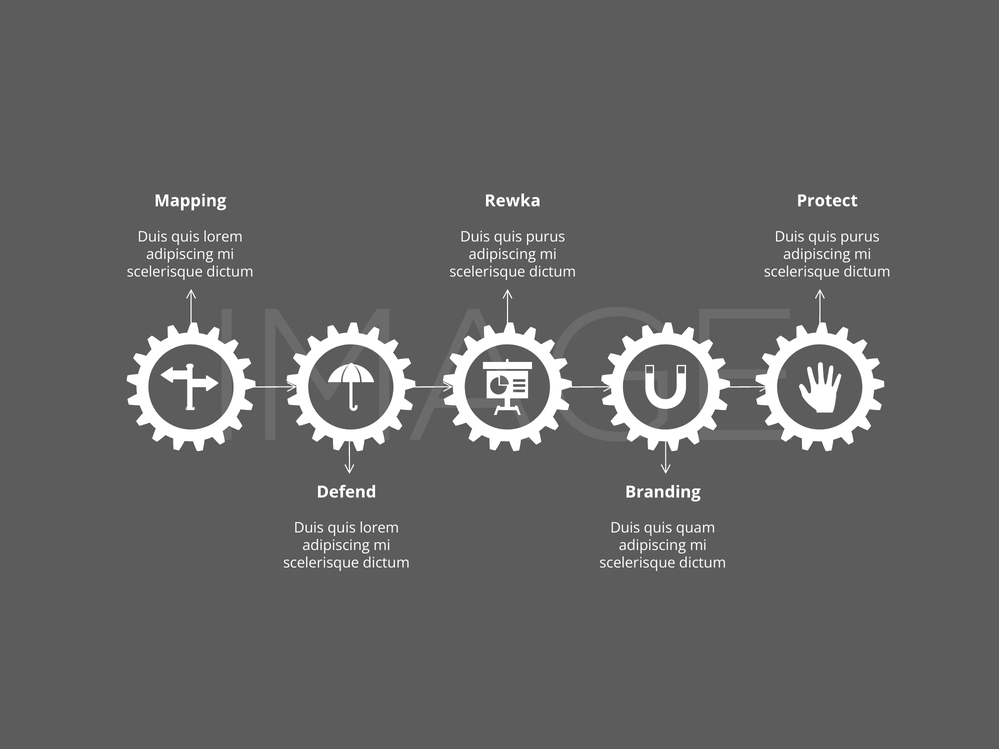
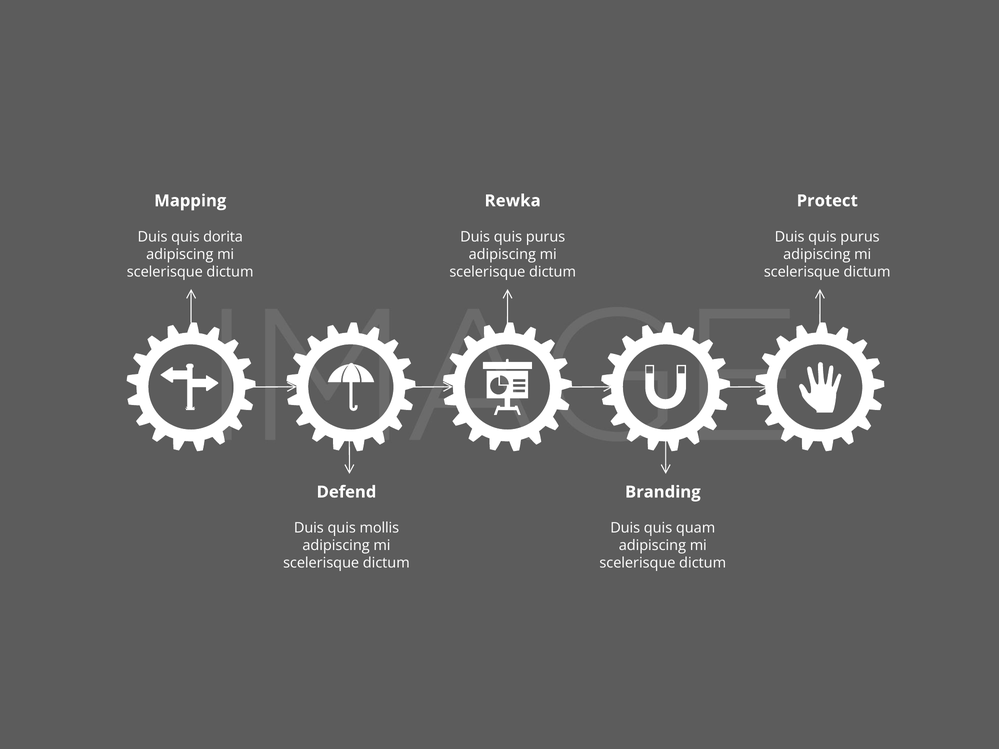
lorem: lorem -> dorita (223, 237)
lorem: lorem -> mollis (379, 528)
